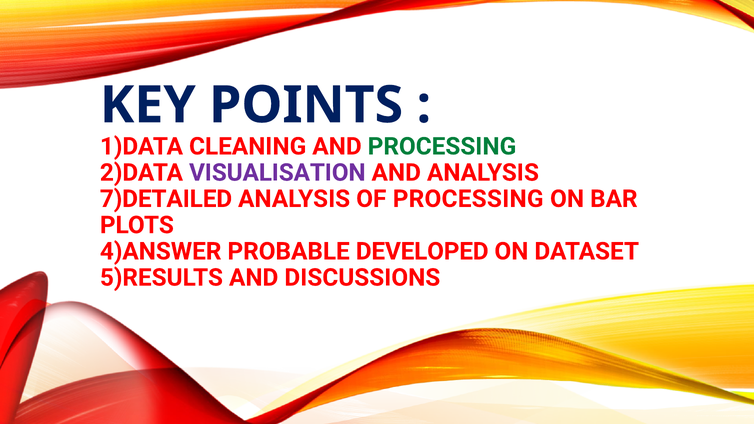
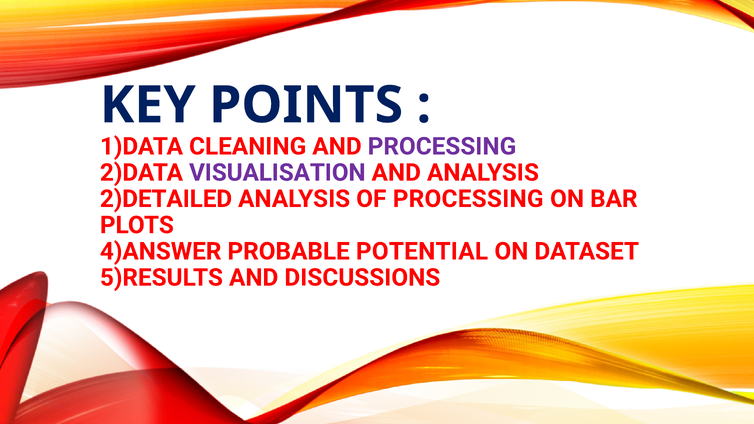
PROCESSING colour: green -> purple (442, 146)
7)DETAILED: 7)DETAILED -> 2)DETAILED (166, 199)
DEVELOPED: DEVELOPED -> POTENTIAL (422, 251)
